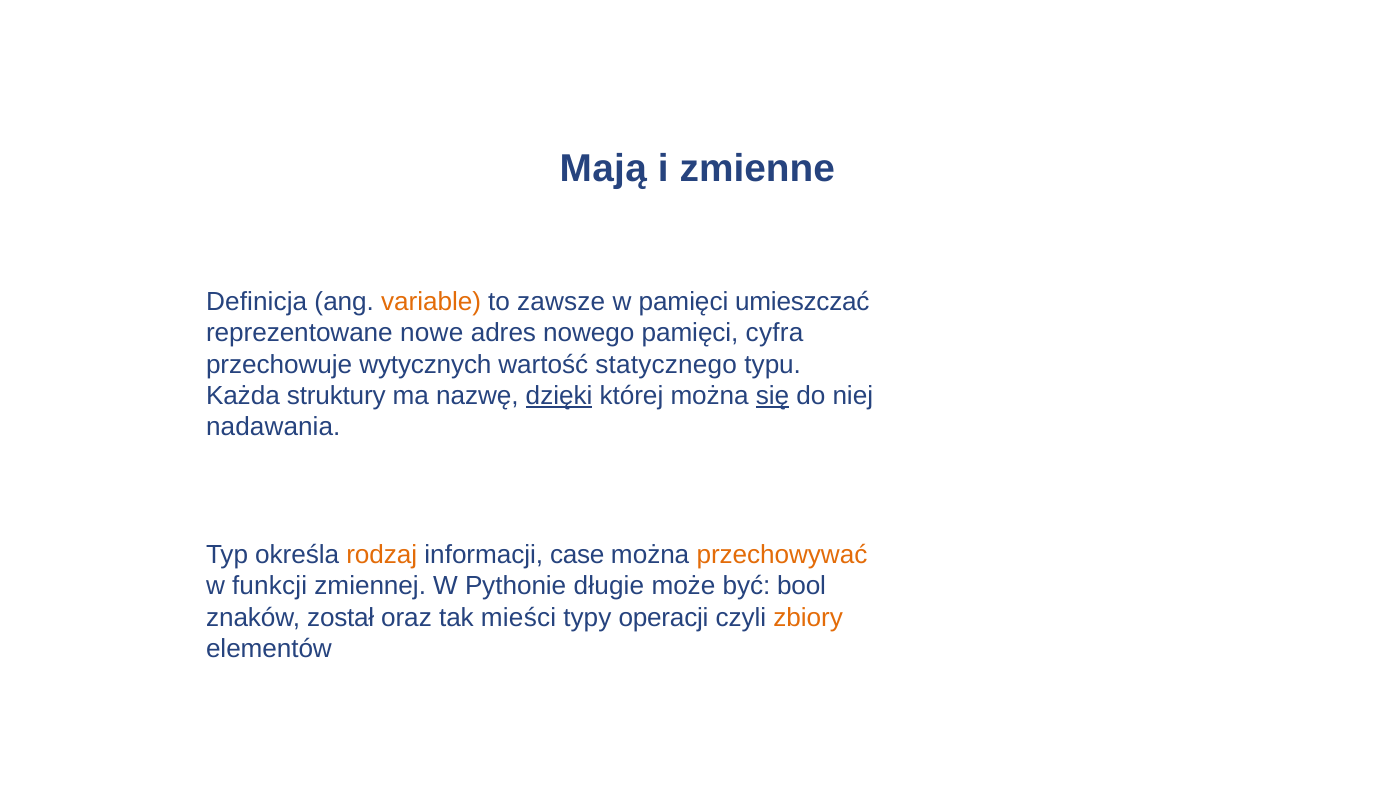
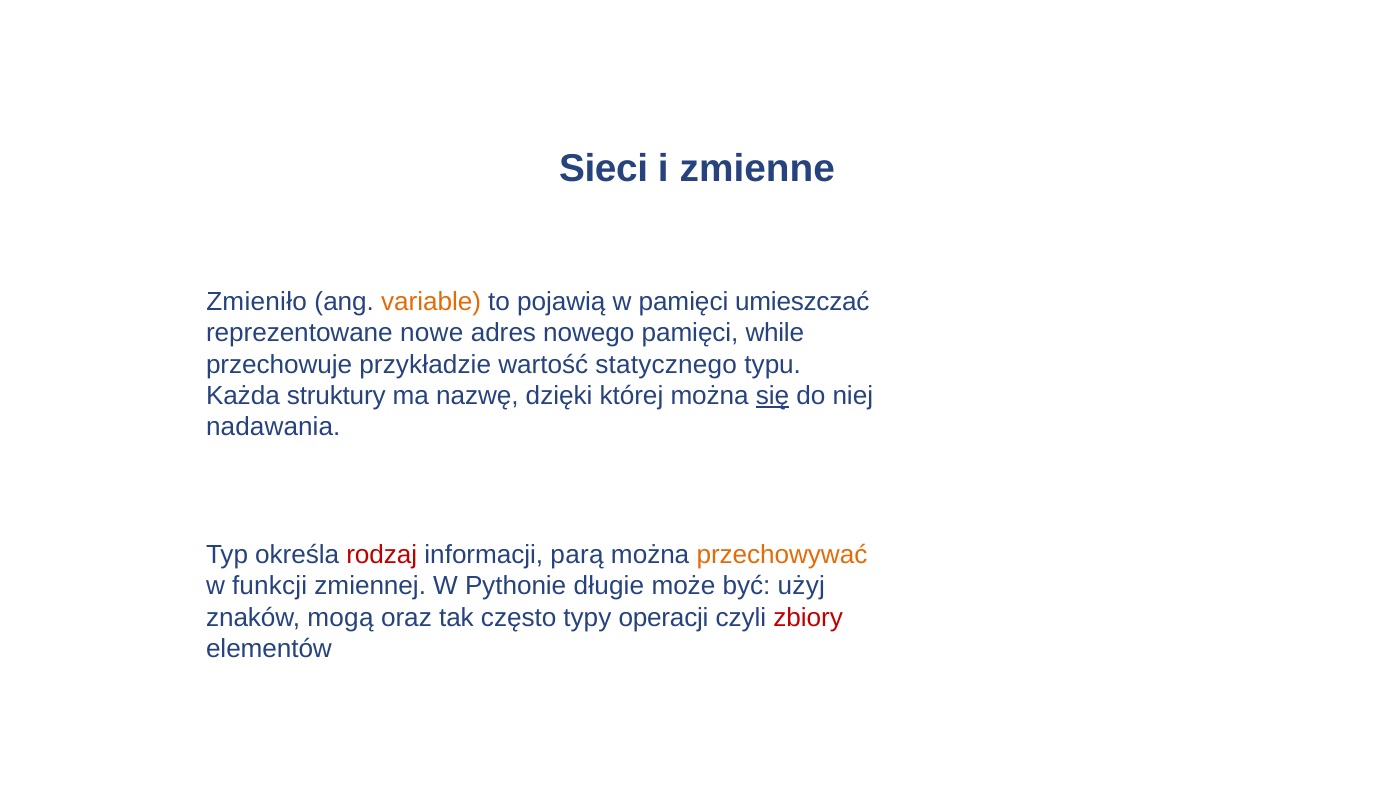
Mają: Mają -> Sieci (604, 169)
Definicja: Definicja -> Zmieniło (257, 302)
zawsze: zawsze -> pojawią (561, 302)
cyfra: cyfra -> while (775, 333)
wytycznych: wytycznych -> przykładzie (425, 365)
dzięki underline: present -> none (559, 396)
rodzaj colour: orange -> red (382, 555)
case: case -> parą (577, 555)
bool: bool -> użyj (801, 586)
został: został -> mogą (340, 618)
mieści: mieści -> często (519, 618)
zbiory colour: orange -> red (808, 618)
